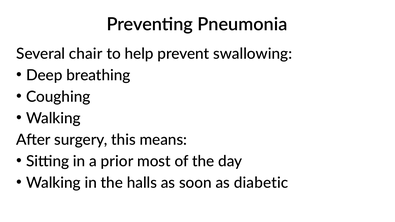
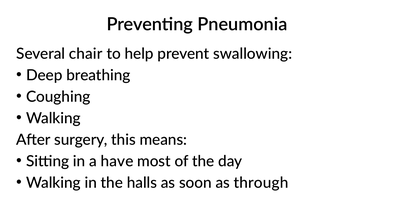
prior: prior -> have (117, 161)
diabetic: diabetic -> through (261, 183)
